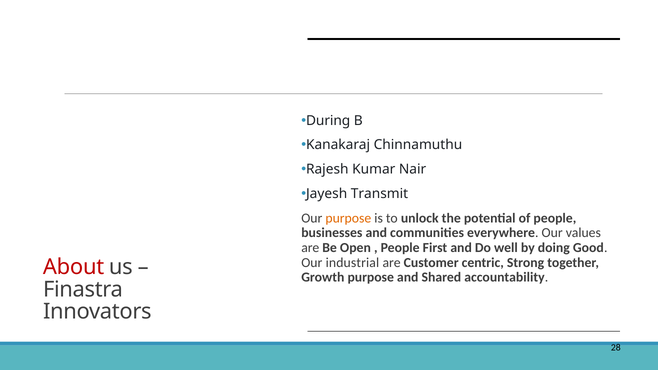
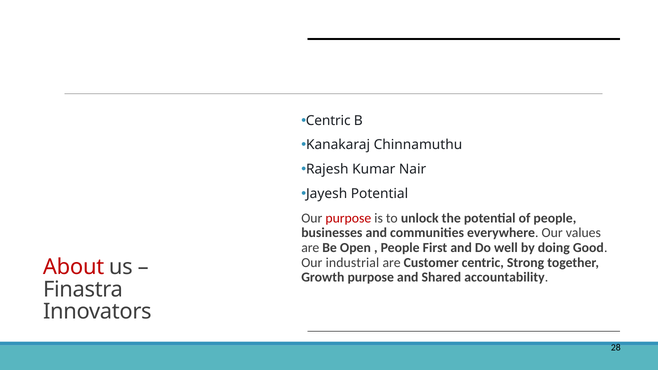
During: During -> Centric (328, 121)
Jayesh Transmit: Transmit -> Potential (380, 194)
purpose colour: orange -> red (348, 218)
